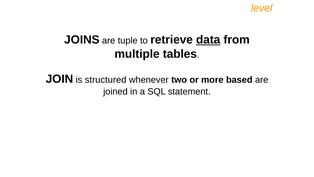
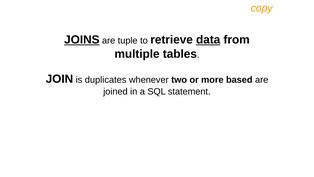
level: level -> copy (262, 8)
JOINS underline: none -> present (82, 40)
structured: structured -> duplicates (106, 80)
